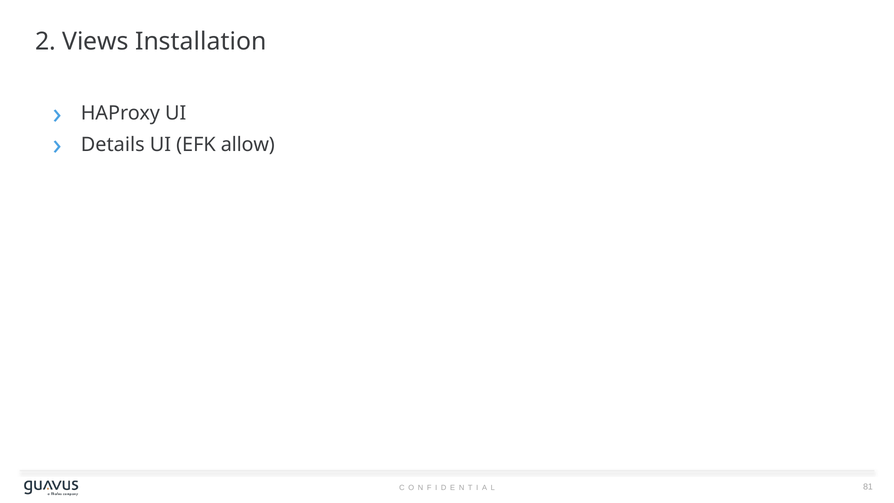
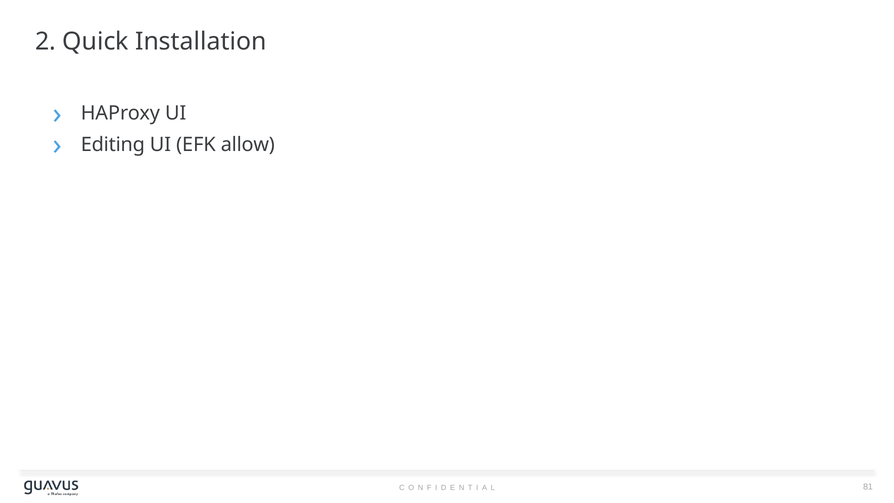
Views: Views -> Quick (96, 42)
Details: Details -> Editing (113, 145)
